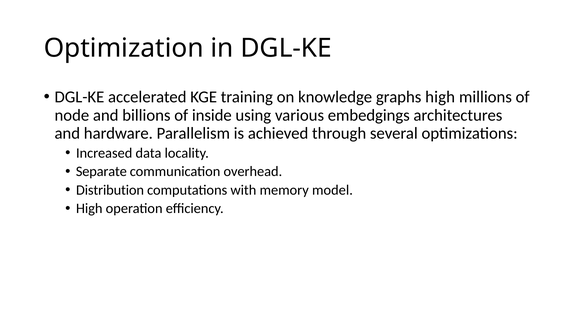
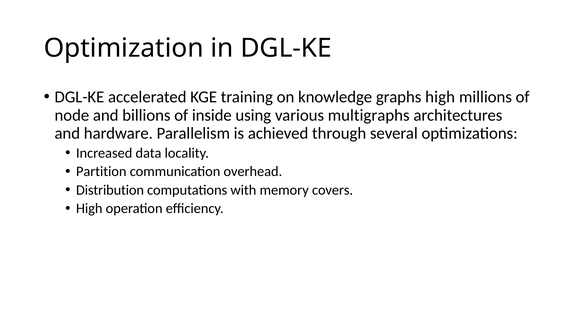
embedgings: embedgings -> multigraphs (369, 115)
Separate: Separate -> Partition (101, 171)
model: model -> covers (333, 190)
